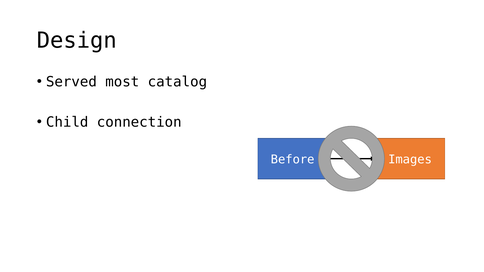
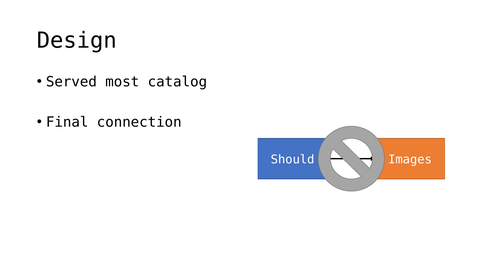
Child: Child -> Final (67, 122)
Before: Before -> Should (293, 160)
